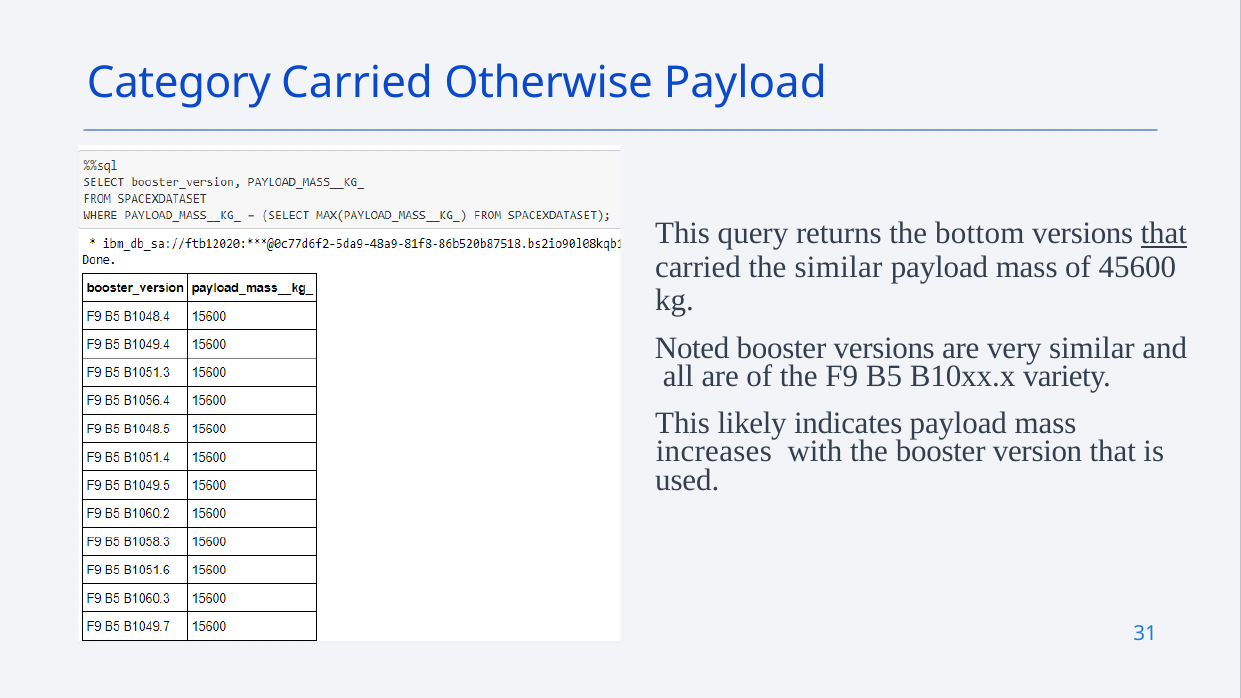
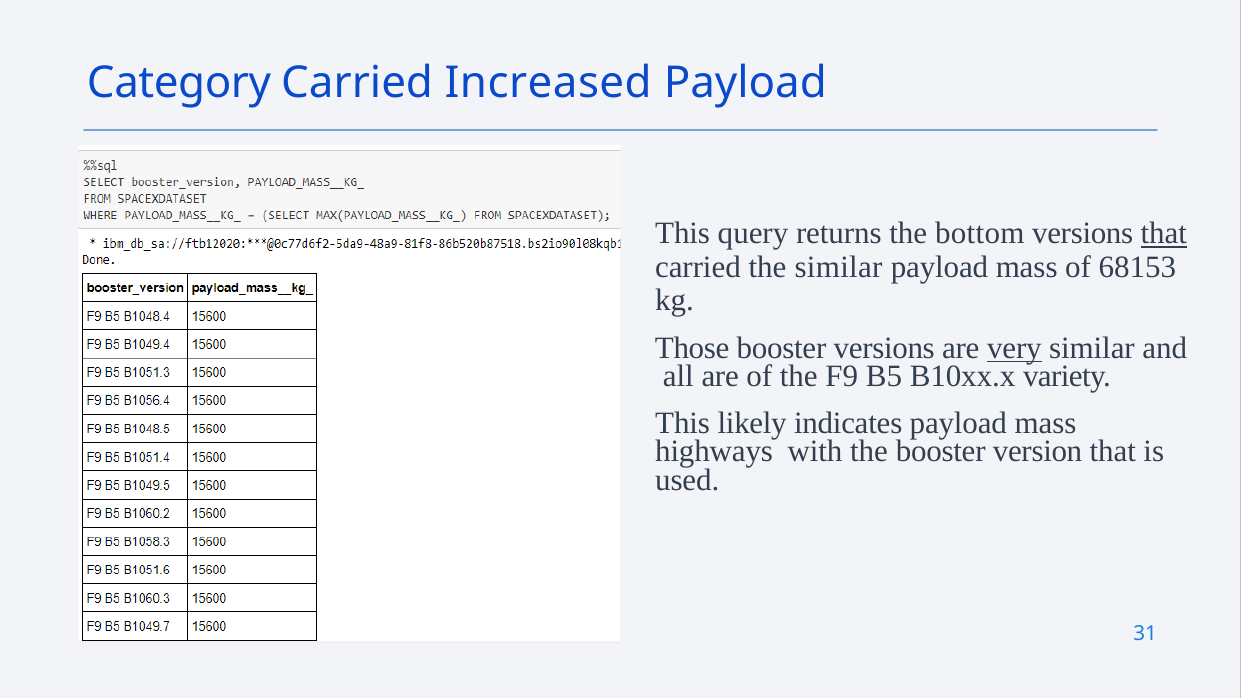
Otherwise: Otherwise -> Increased (548, 83)
45600: 45600 -> 68153 (1137, 267)
Noted: Noted -> Those (692, 348)
very underline: none -> present (1014, 348)
increases: increases -> highways (714, 452)
